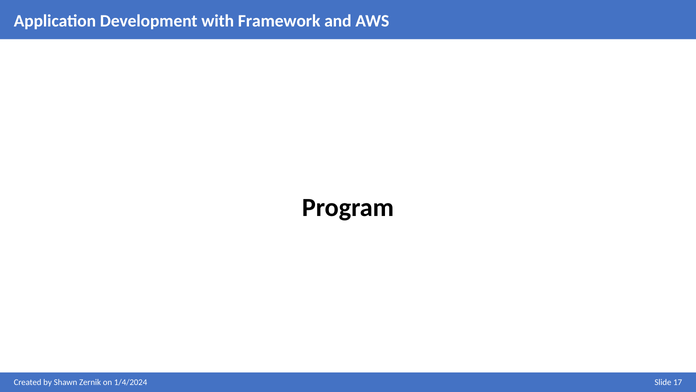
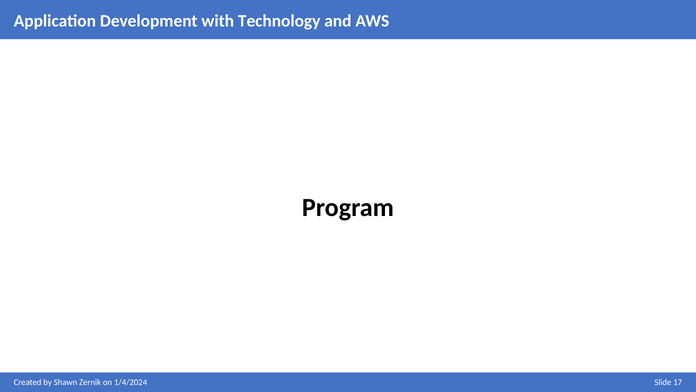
Framework: Framework -> Technology (279, 21)
